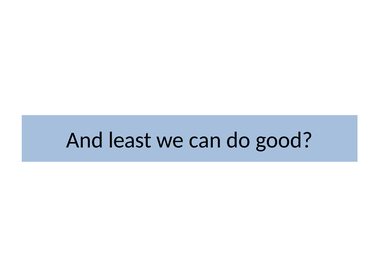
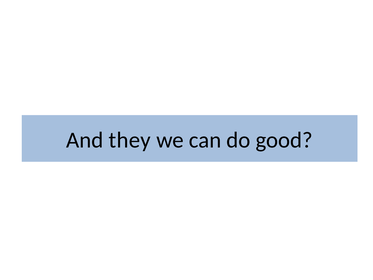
least: least -> they (130, 140)
